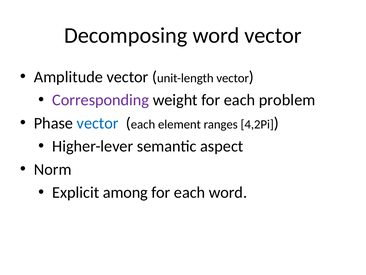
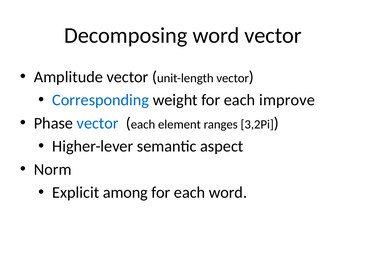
Corresponding colour: purple -> blue (101, 100)
problem: problem -> improve (287, 100)
4,2Pi: 4,2Pi -> 3,2Pi (257, 124)
